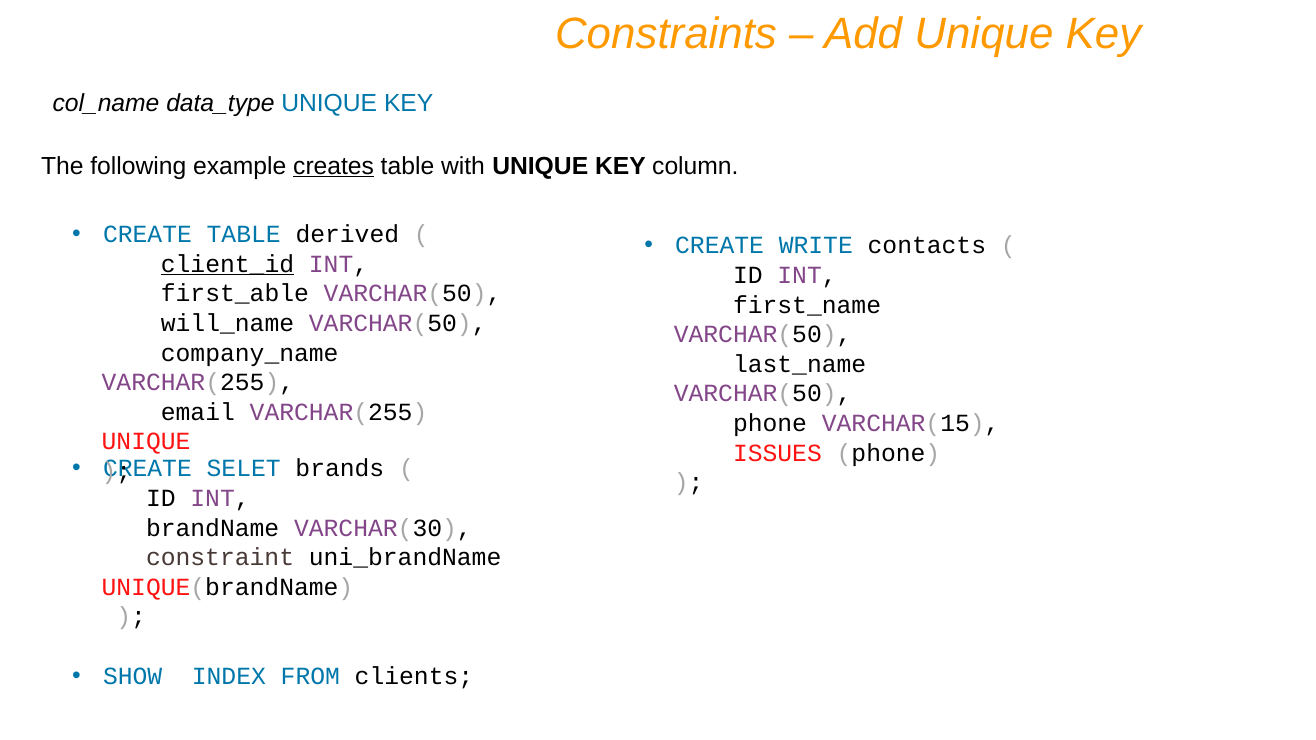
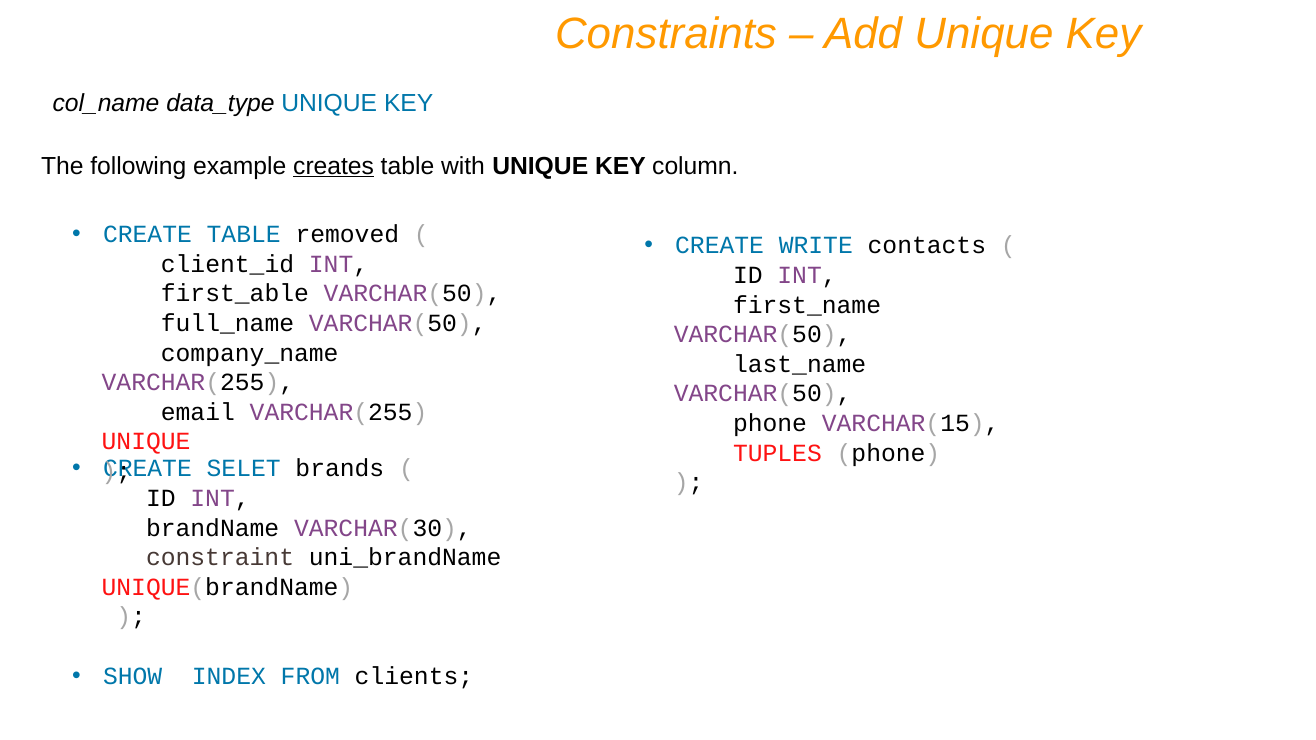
derived: derived -> removed (347, 235)
client_id underline: present -> none (227, 264)
will_name: will_name -> full_name (227, 323)
ISSUES: ISSUES -> TUPLES (777, 453)
